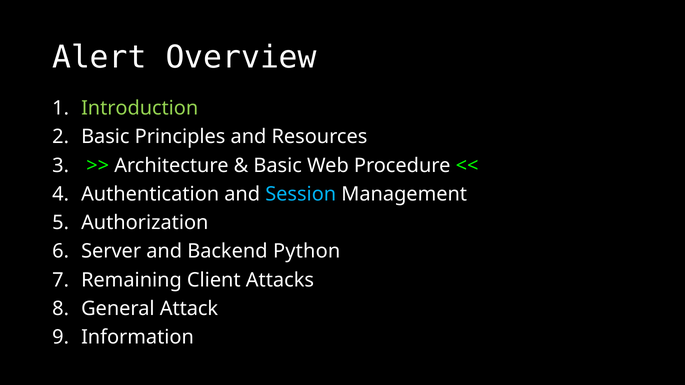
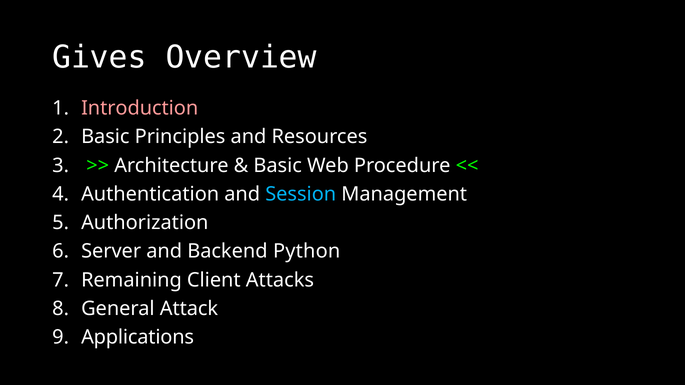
Alert: Alert -> Gives (99, 58)
Introduction colour: light green -> pink (140, 108)
Information: Information -> Applications (138, 338)
